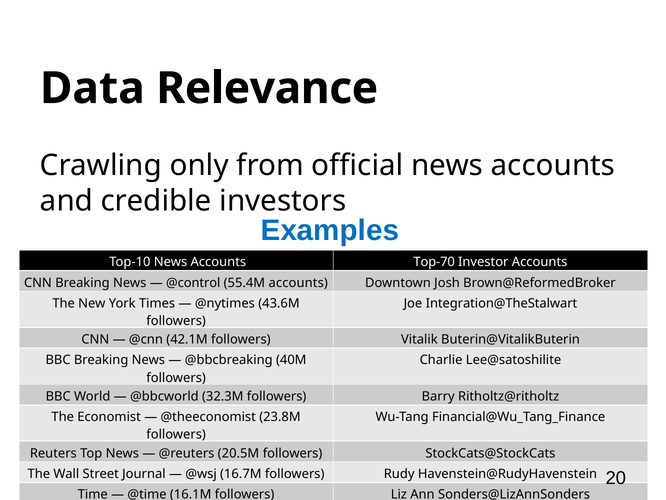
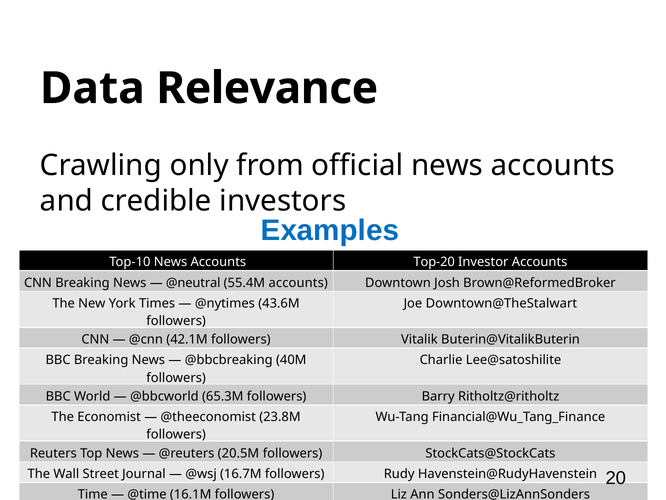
Top-70: Top-70 -> Top-20 (434, 262)
@control: @control -> @neutral (193, 282)
Integration@TheStalwart: Integration@TheStalwart -> Downtown@TheStalwart (501, 303)
32.3M: 32.3M -> 65.3M (223, 396)
